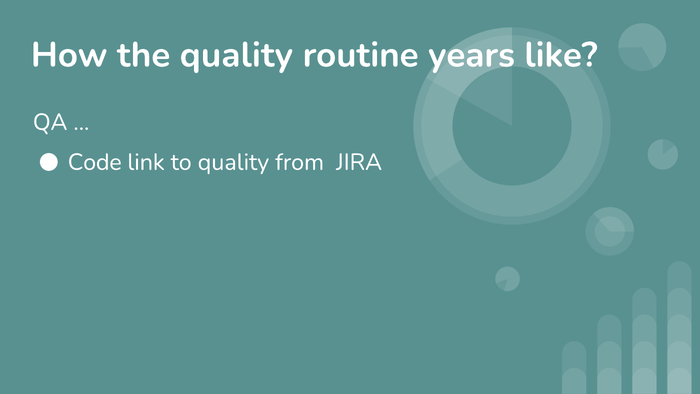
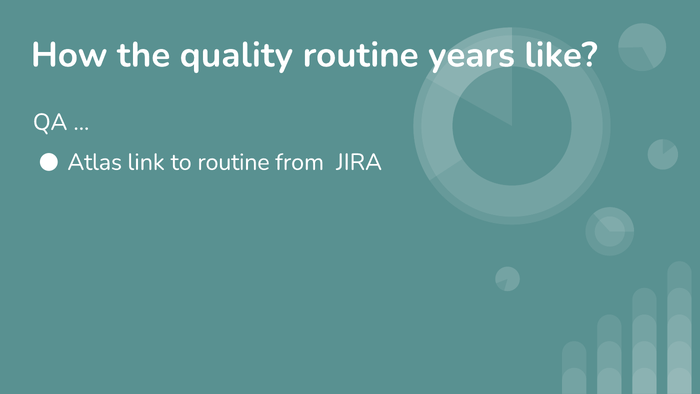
Code: Code -> Atlas (95, 162)
to quality: quality -> routine (234, 162)
